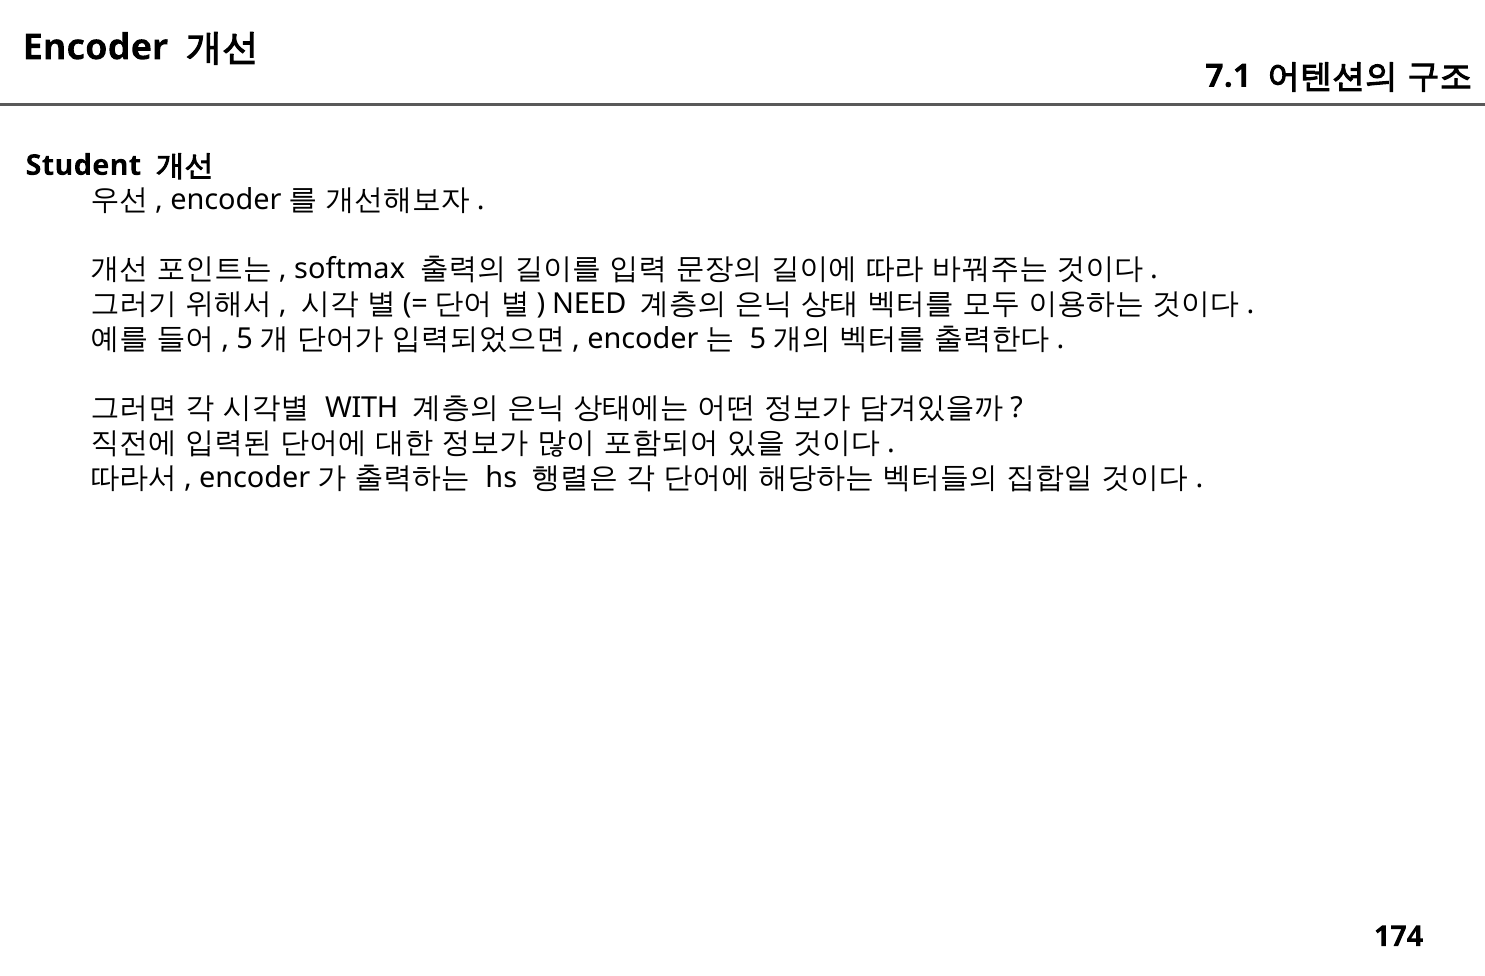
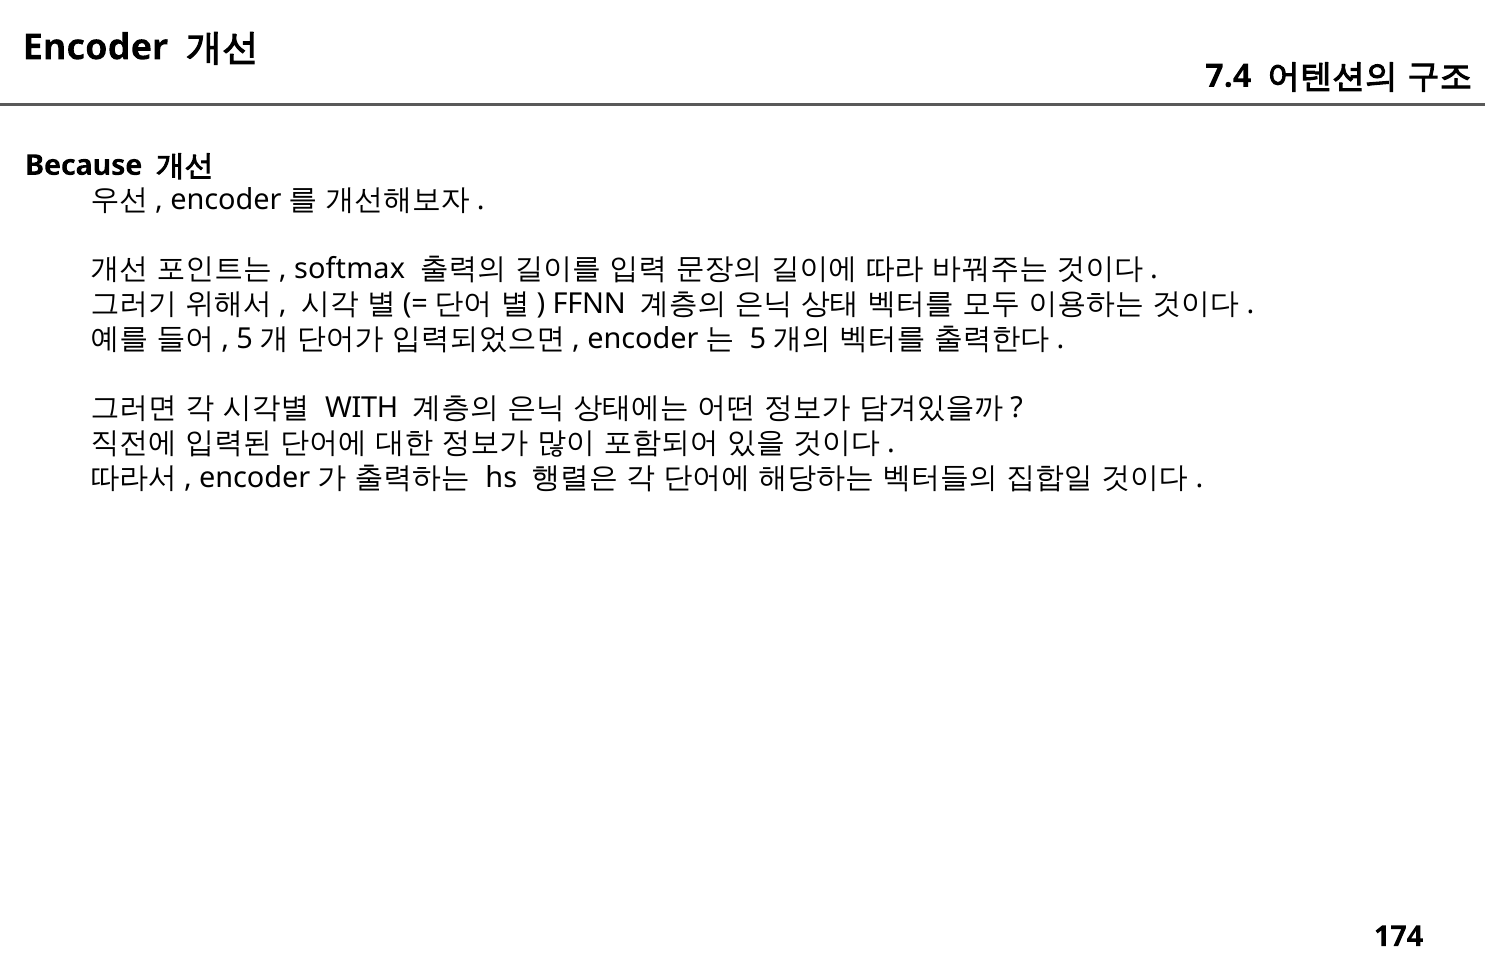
7.1: 7.1 -> 7.4 (1228, 76)
Student: Student -> Because (84, 165)
NEED: NEED -> FFNN (589, 304)
